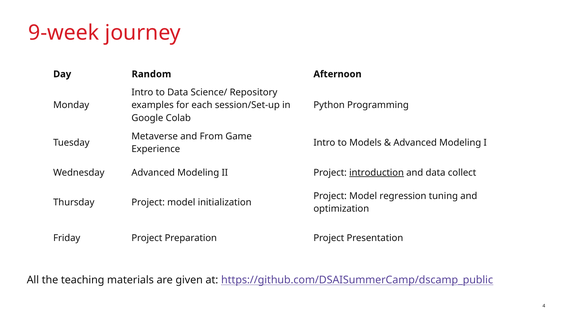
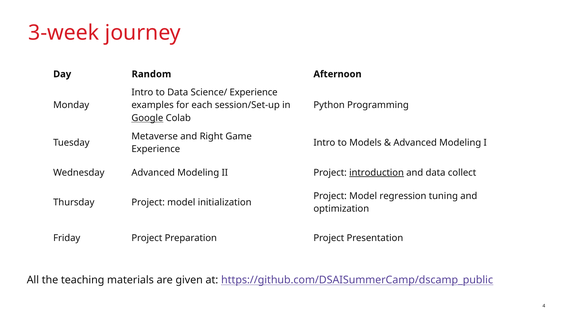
9-week: 9-week -> 3-week (64, 33)
Science/ Repository: Repository -> Experience (254, 92)
Google underline: none -> present (147, 118)
From: From -> Right (211, 136)
